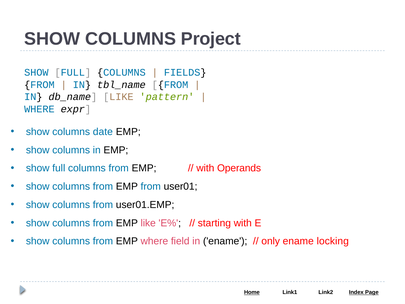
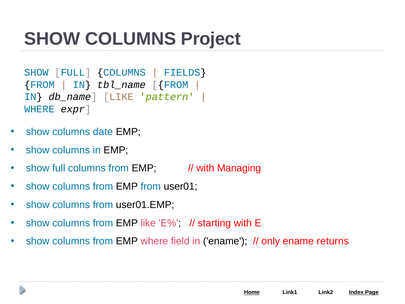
Operands: Operands -> Managing (239, 168)
locking: locking -> returns (333, 241)
